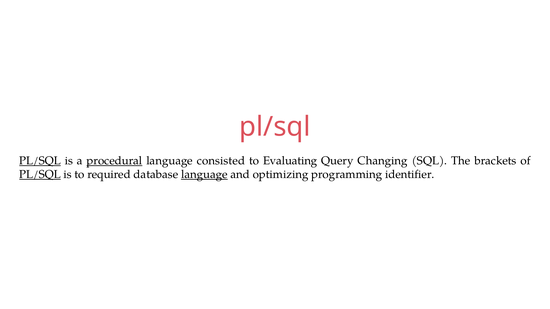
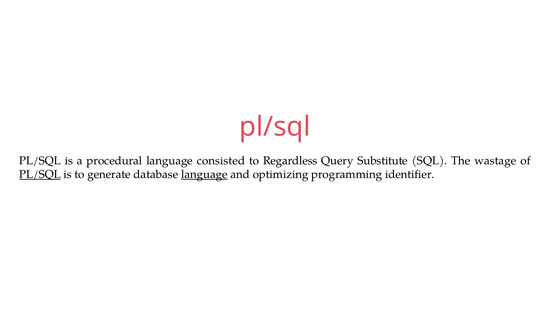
PL/SQL underline: present -> none (40, 161)
procedural underline: present -> none (114, 161)
Evaluating: Evaluating -> Regardless (290, 161)
Changing: Changing -> Substitute (383, 161)
brackets: brackets -> wastage (495, 161)
required: required -> generate (109, 175)
